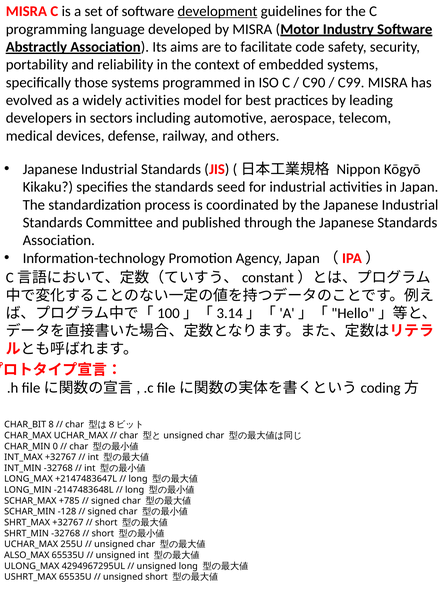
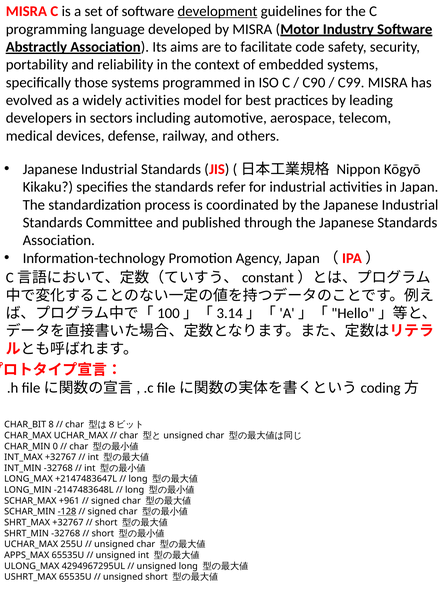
seed: seed -> refer (231, 187)
+785: +785 -> +961 (69, 501)
-128 underline: none -> present (67, 512)
ALSO_MAX: ALSO_MAX -> APPS_MAX (27, 555)
